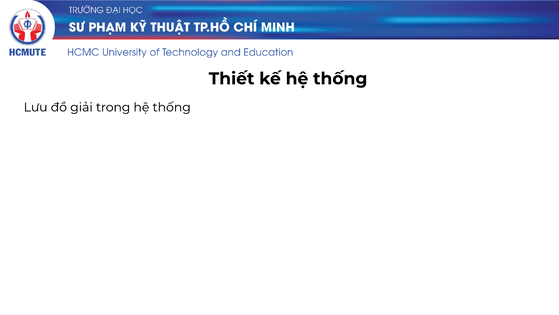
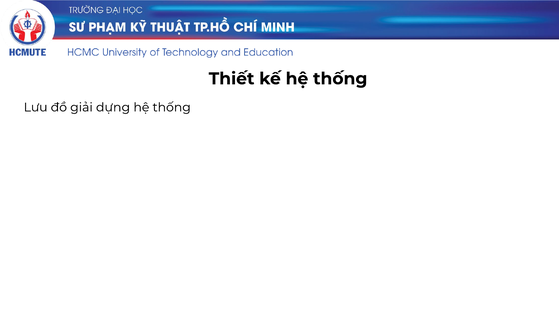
trong: trong -> dựng (113, 107)
